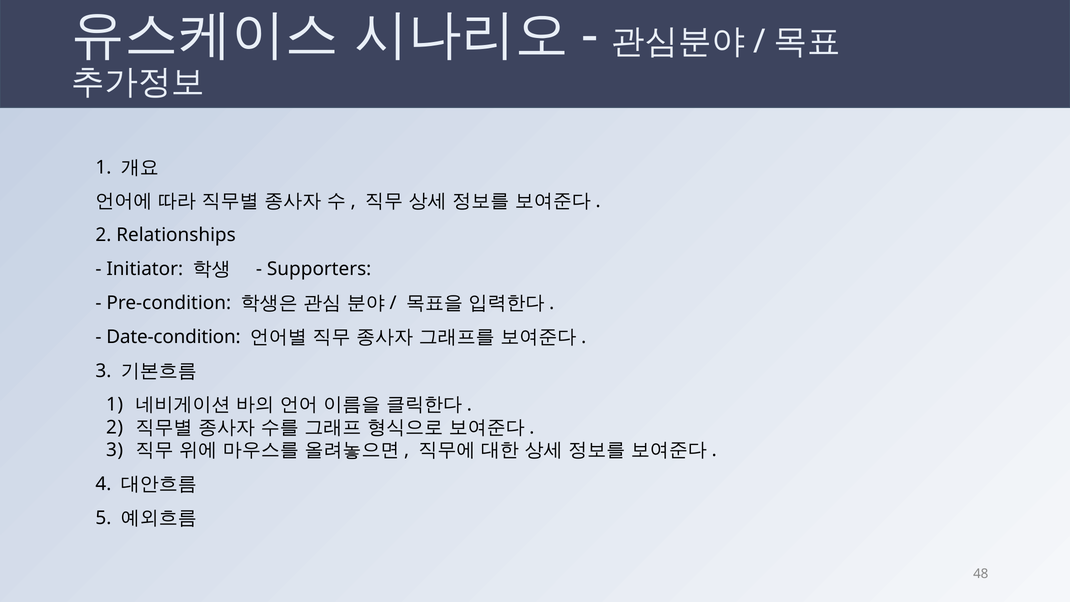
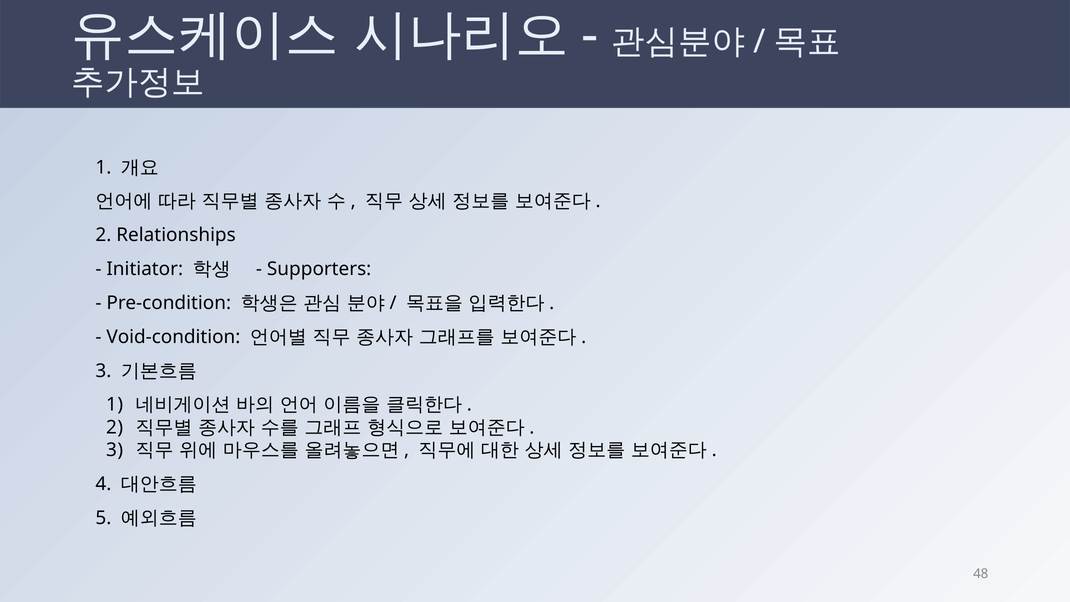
Date-condition: Date-condition -> Void-condition (173, 337)
